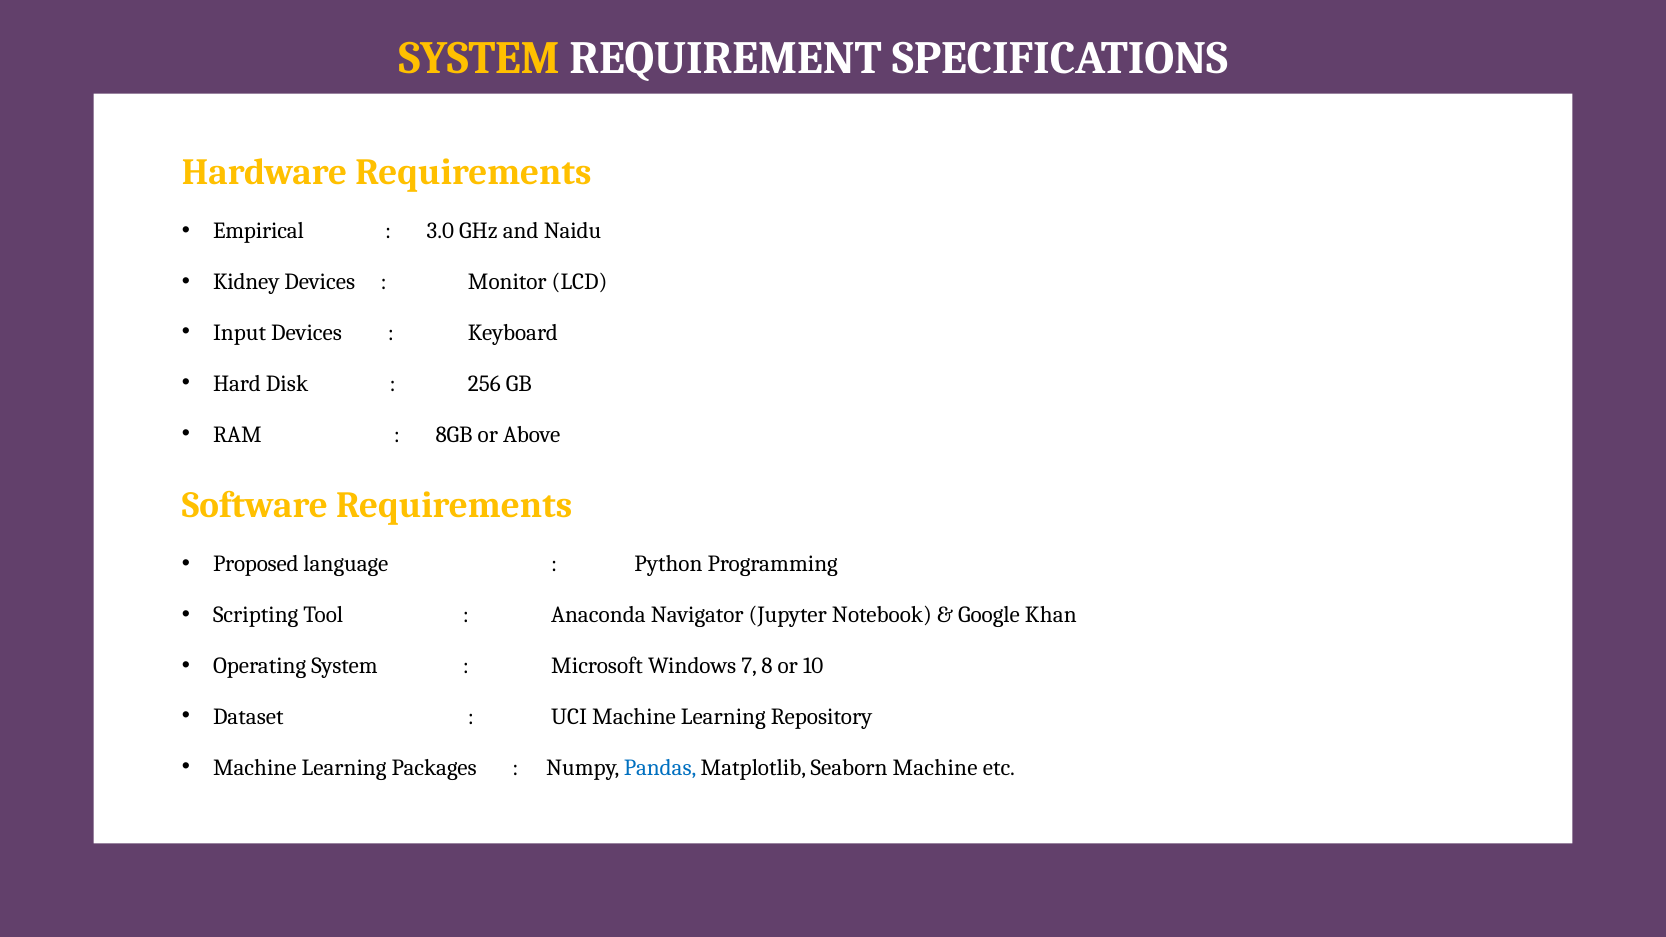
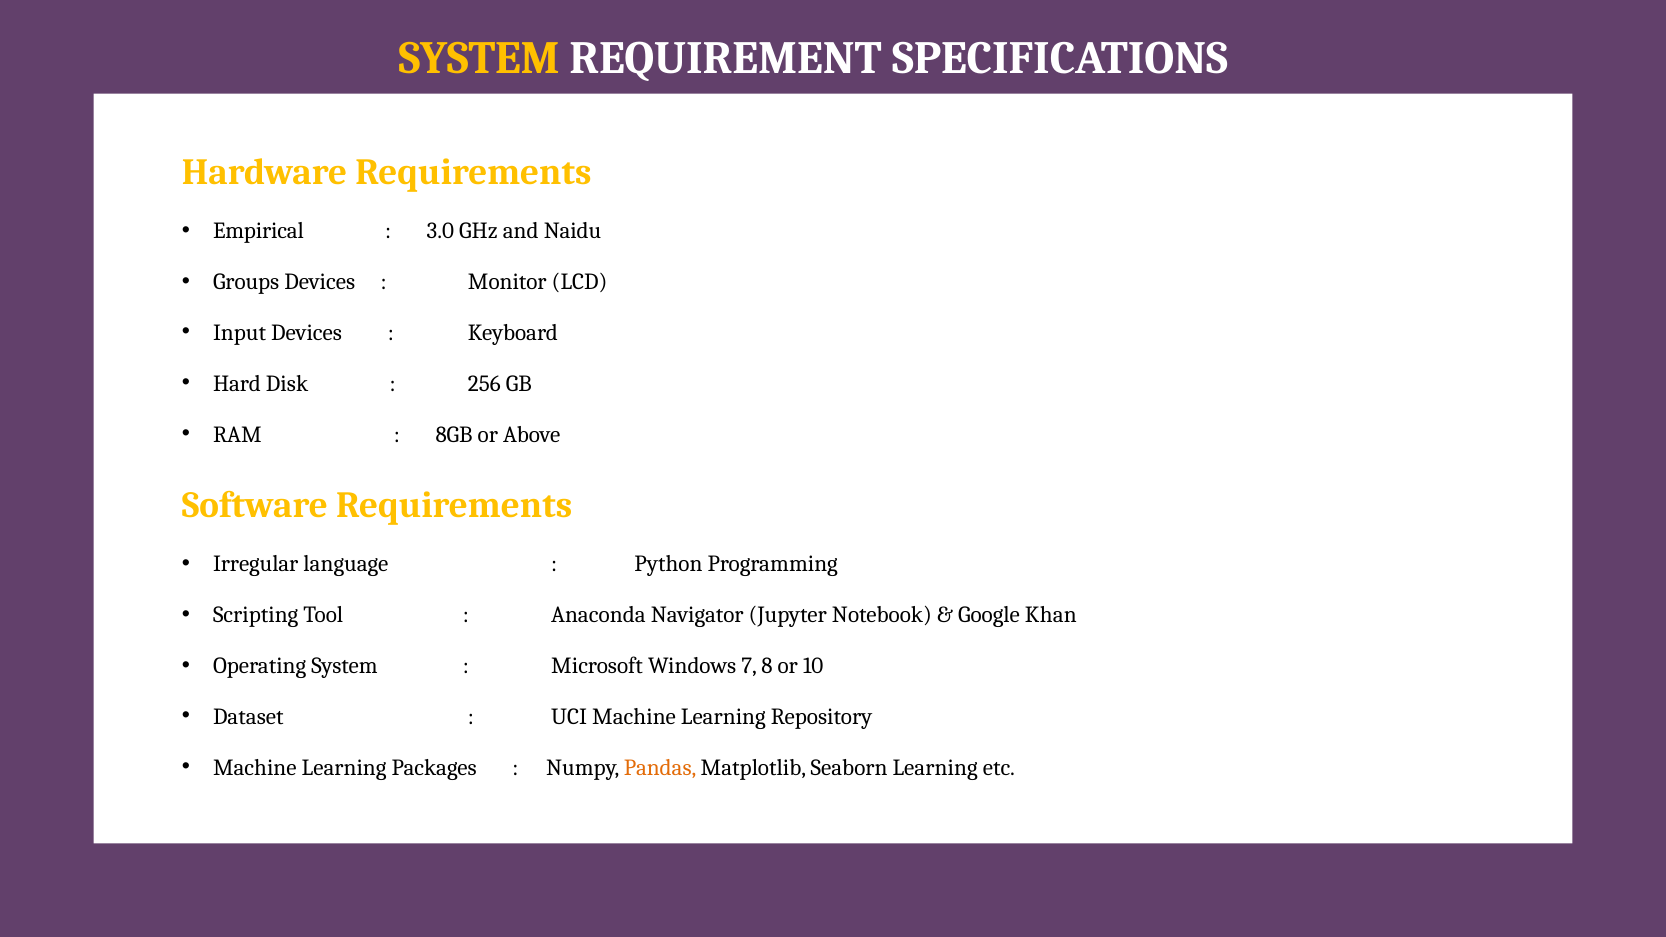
Kidney: Kidney -> Groups (246, 282)
Proposed: Proposed -> Irregular (256, 564)
Pandas colour: blue -> orange (660, 768)
Seaborn Machine: Machine -> Learning (935, 768)
